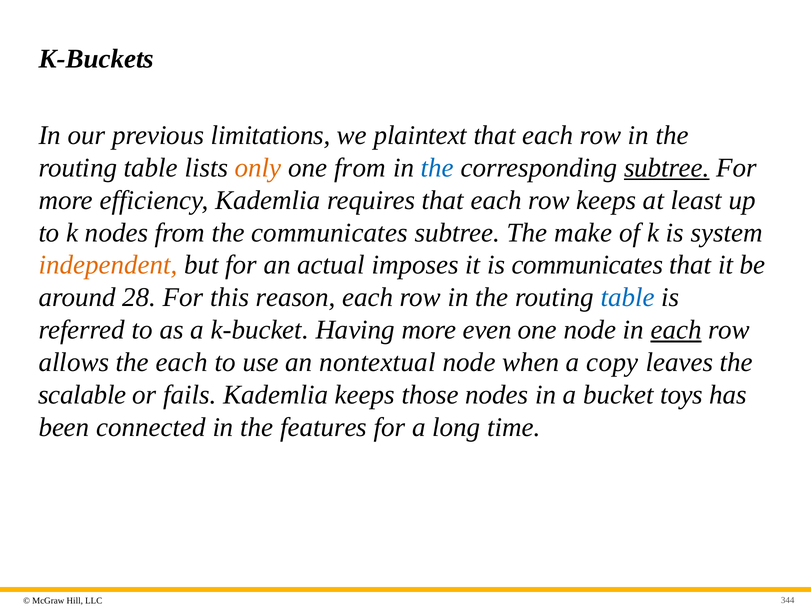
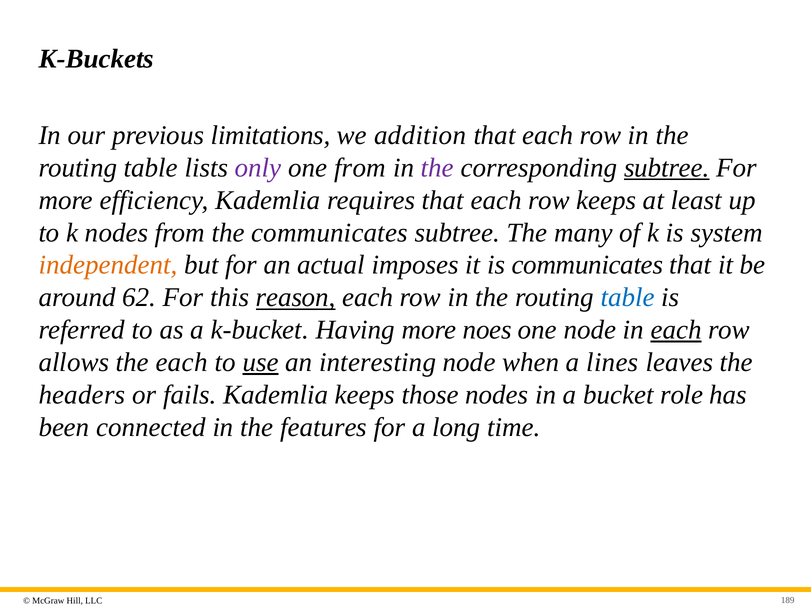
plaintext: plaintext -> addition (420, 135)
only colour: orange -> purple (258, 168)
the colour: blue -> purple (437, 168)
make: make -> many (583, 233)
28: 28 -> 62 (139, 298)
reason underline: none -> present (296, 298)
even: even -> noes (487, 330)
use underline: none -> present (261, 362)
nontextual: nontextual -> interesting (378, 362)
copy: copy -> lines (612, 362)
scalable: scalable -> headers (82, 395)
toys: toys -> role (682, 395)
344: 344 -> 189 (788, 601)
